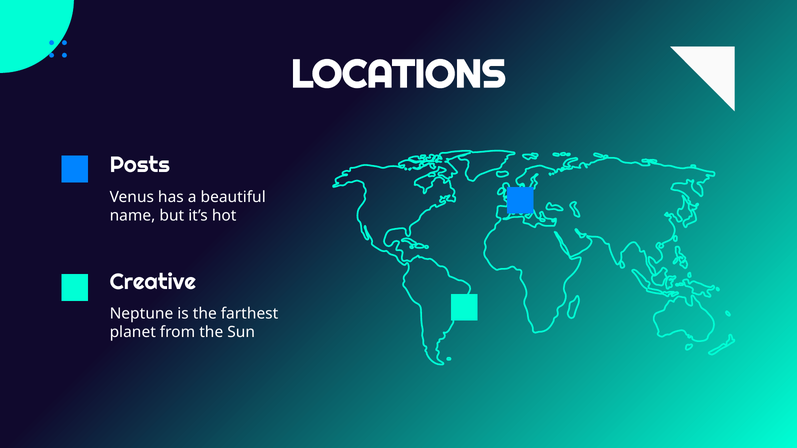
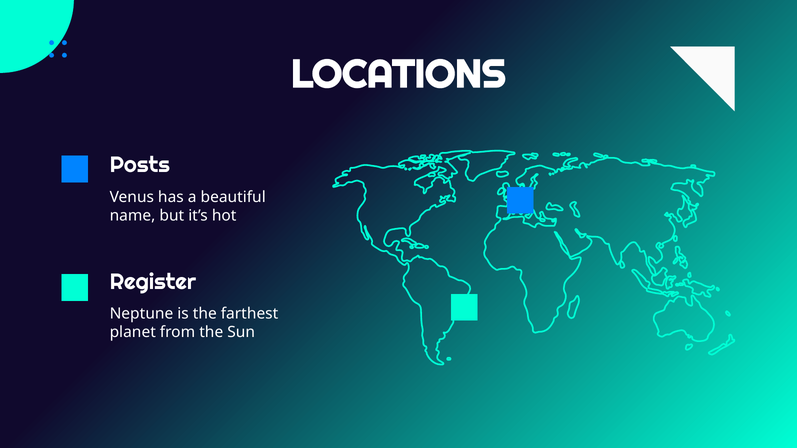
Creative: Creative -> Register (153, 282)
